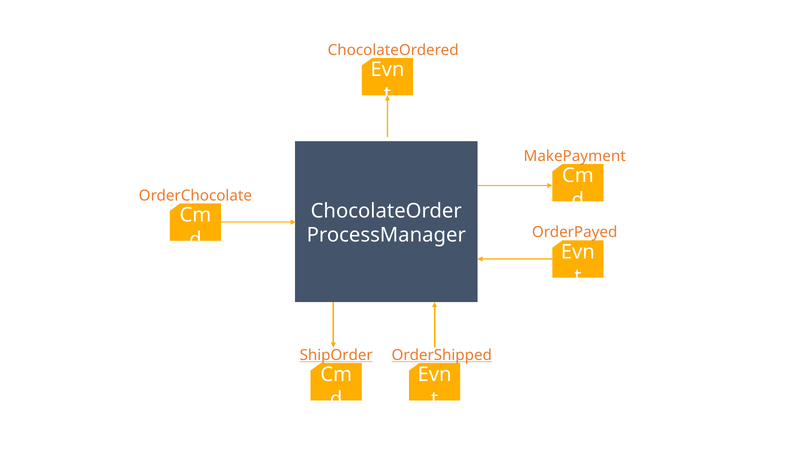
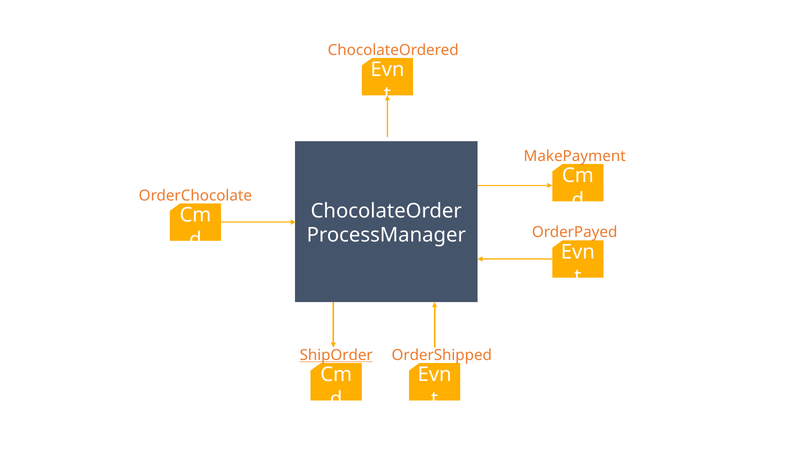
OrderShipped underline: present -> none (442, 355)
